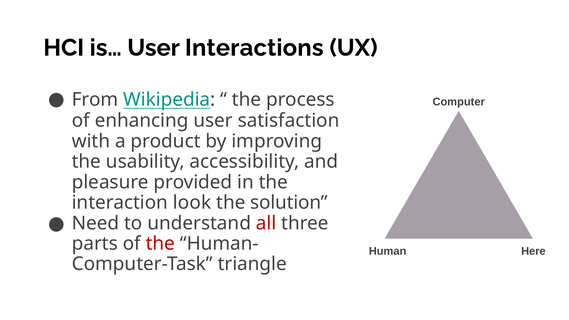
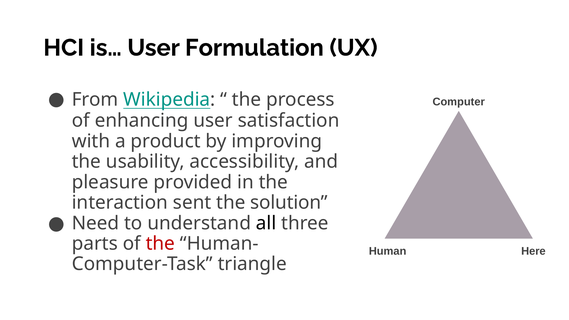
Interactions: Interactions -> Formulation (254, 48)
look: look -> sent (192, 203)
all colour: red -> black (266, 223)
